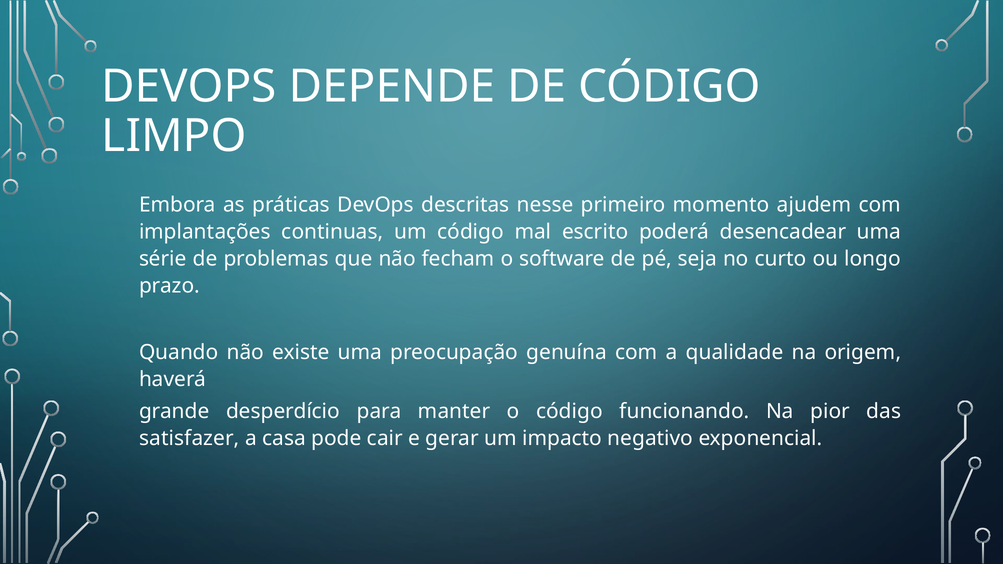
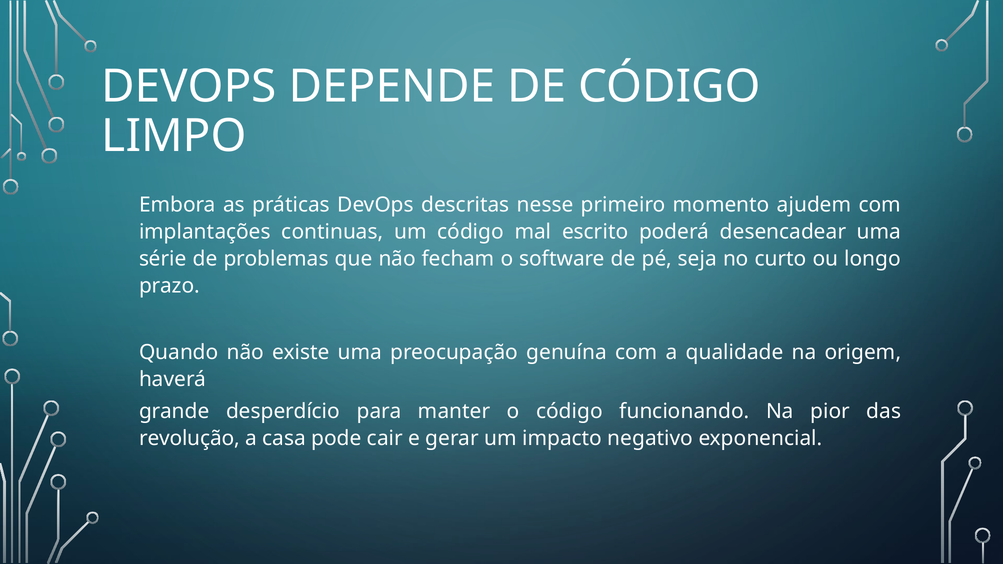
satisfazer: satisfazer -> revolução (189, 438)
